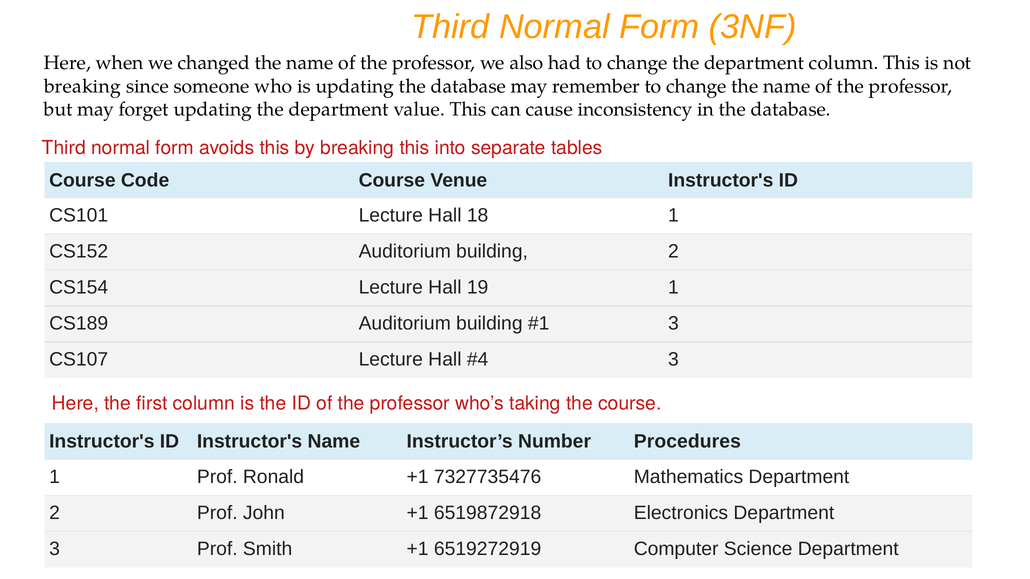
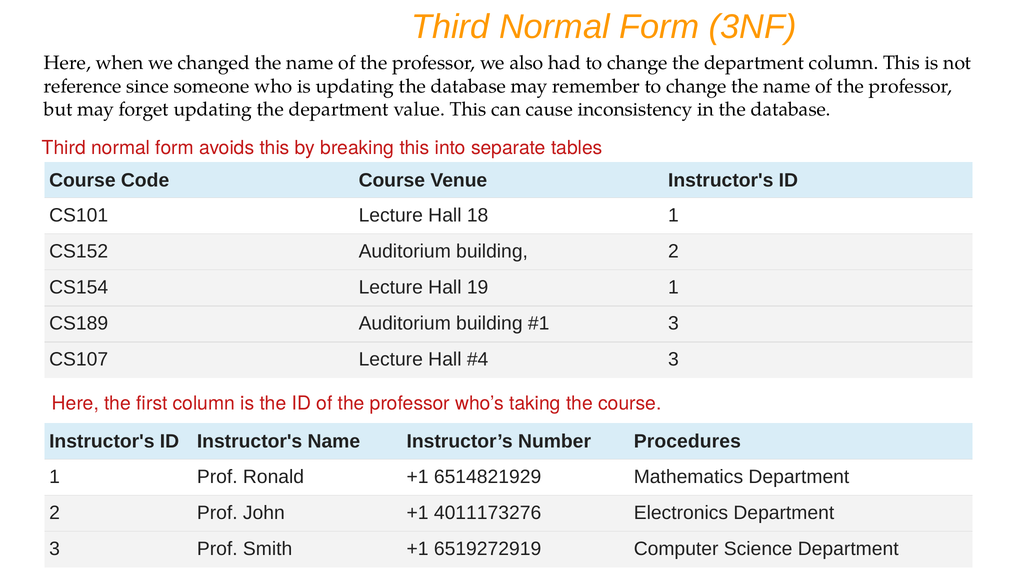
breaking: breaking -> reference (83, 86)
7327735476: 7327735476 -> 6514821929 (488, 477)
6519872918: 6519872918 -> 4011173276 (488, 513)
